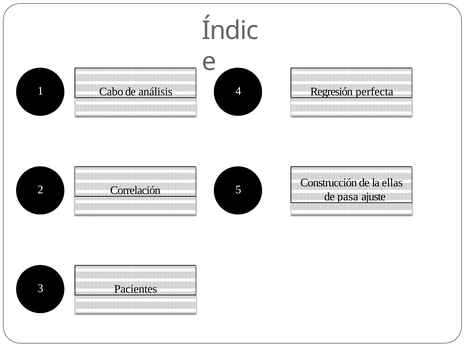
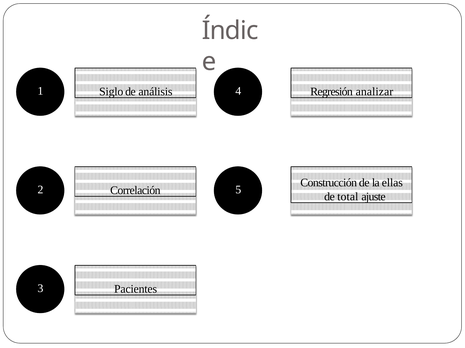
Cabo: Cabo -> Siglo (111, 92)
perfecta: perfecta -> analizar (374, 92)
pasa: pasa -> total (348, 197)
